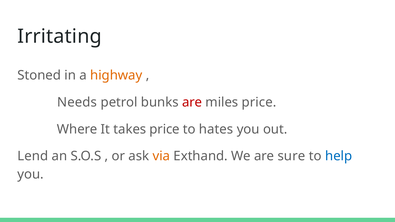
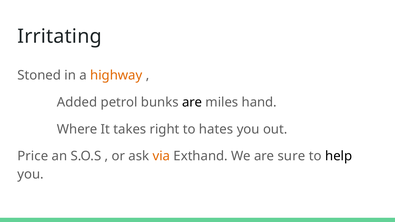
Needs: Needs -> Added (77, 102)
are colour: red -> black (192, 102)
miles price: price -> hand (259, 102)
takes price: price -> right (165, 129)
Lend: Lend -> Price (33, 156)
help colour: blue -> black (339, 156)
